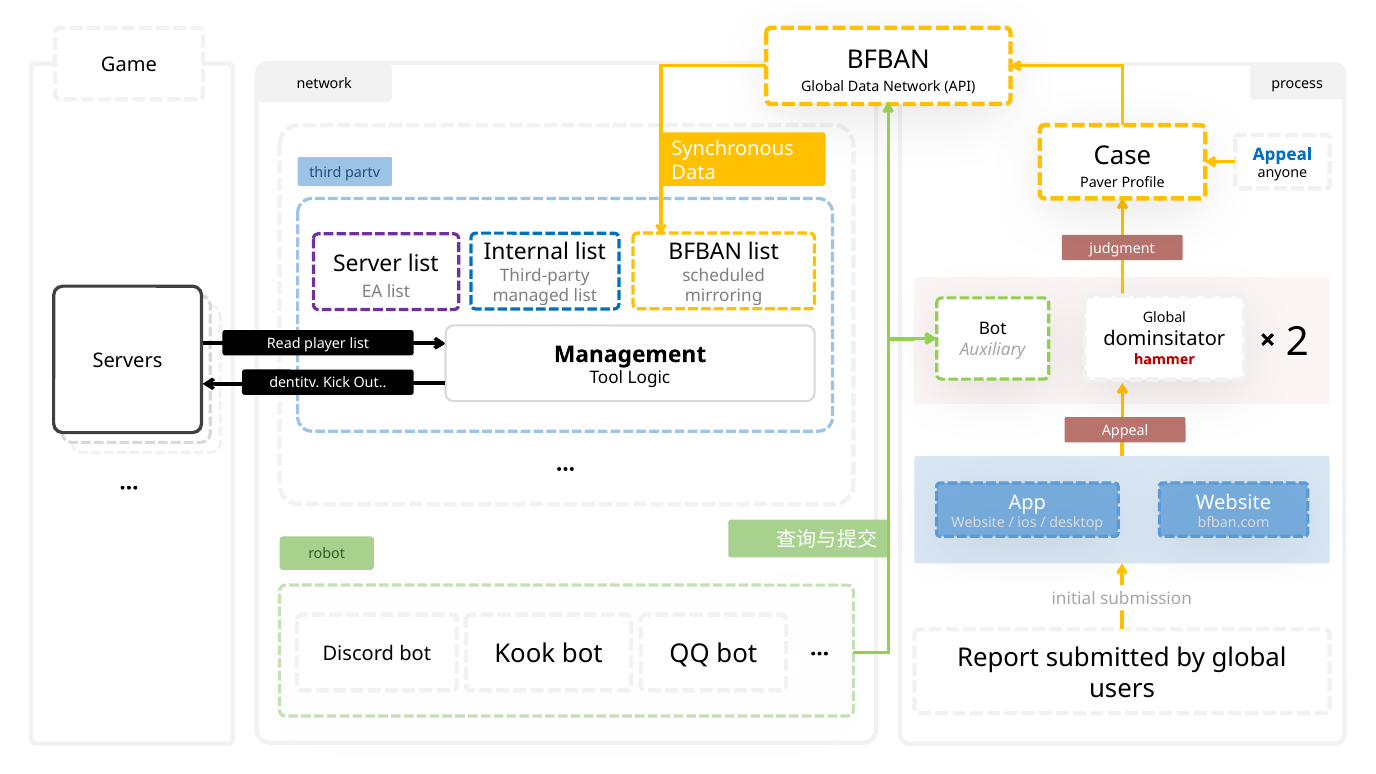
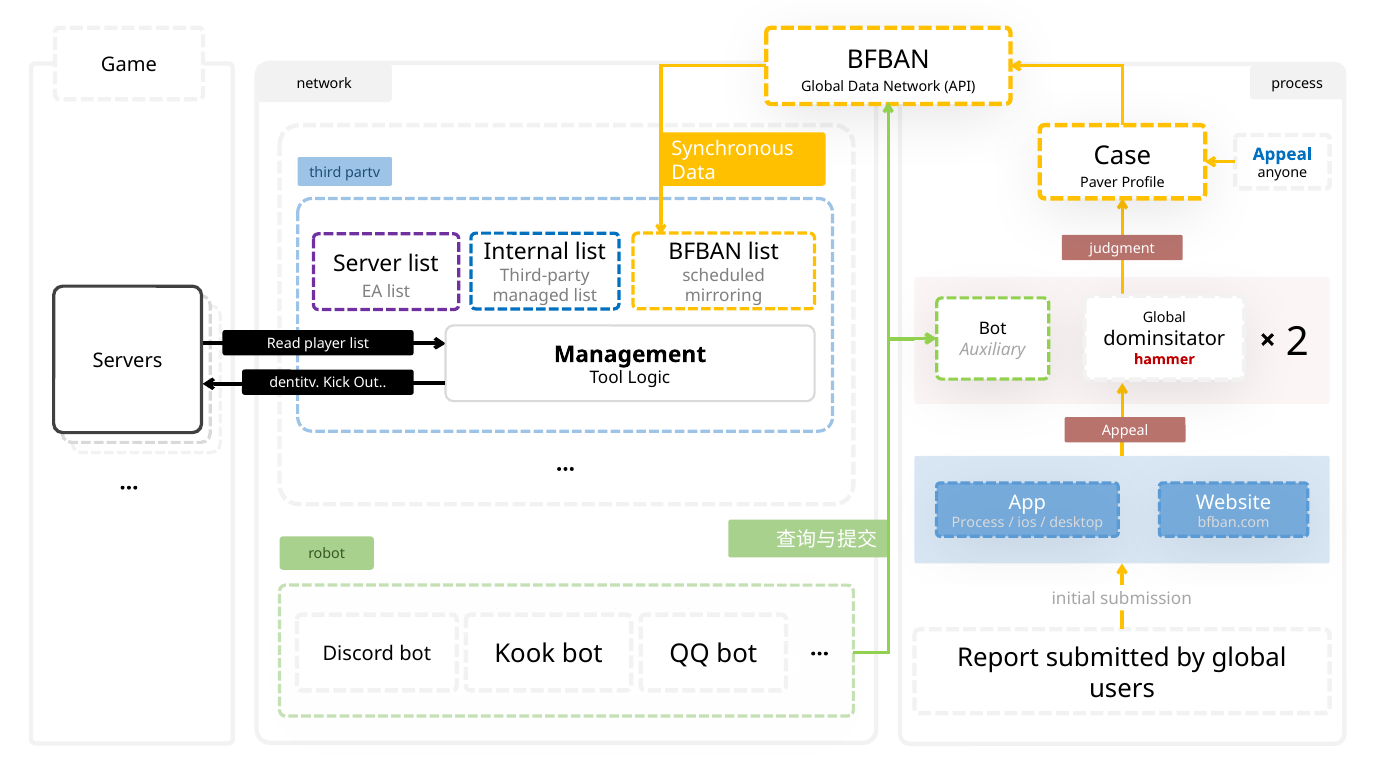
Website: Website -> Process (978, 523)
